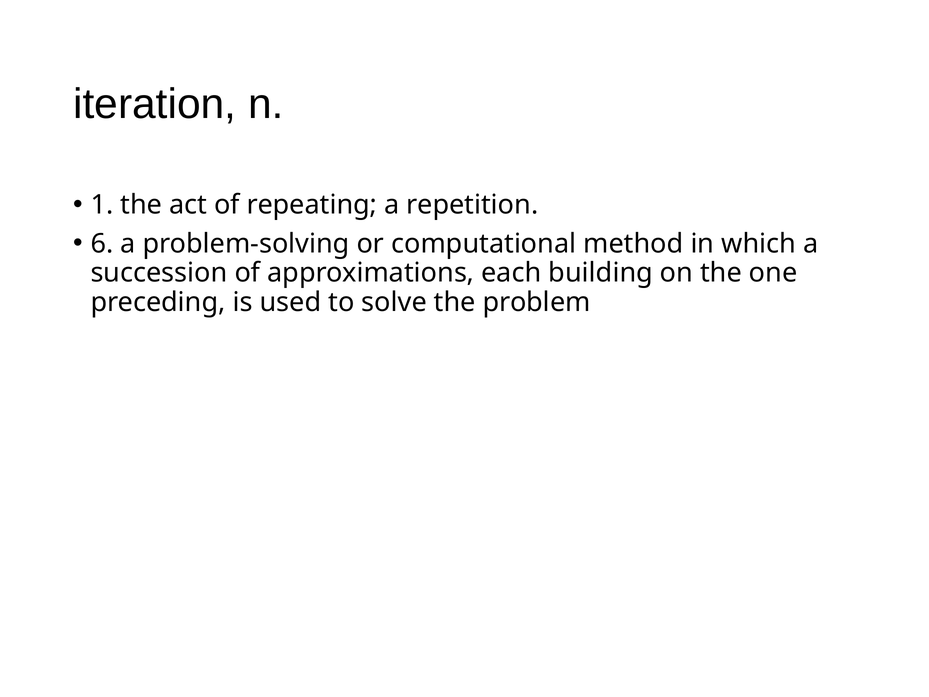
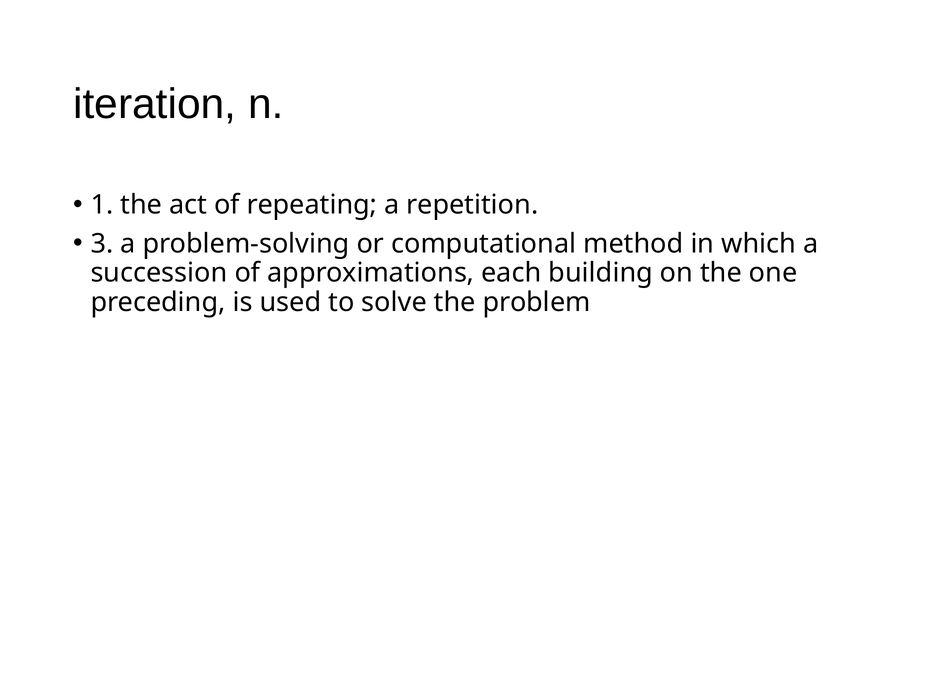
6: 6 -> 3 (102, 244)
